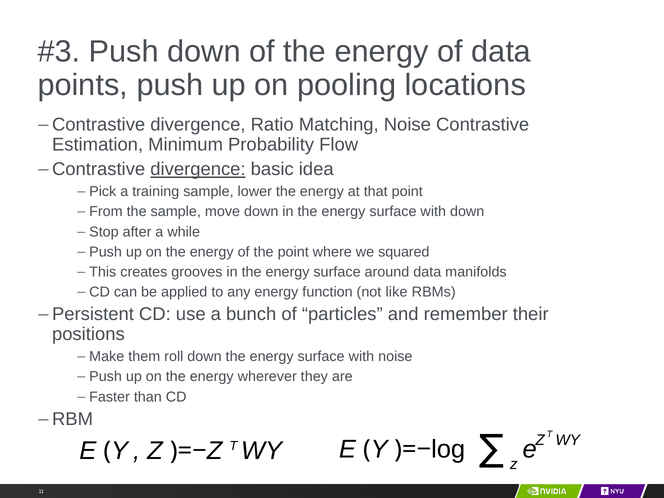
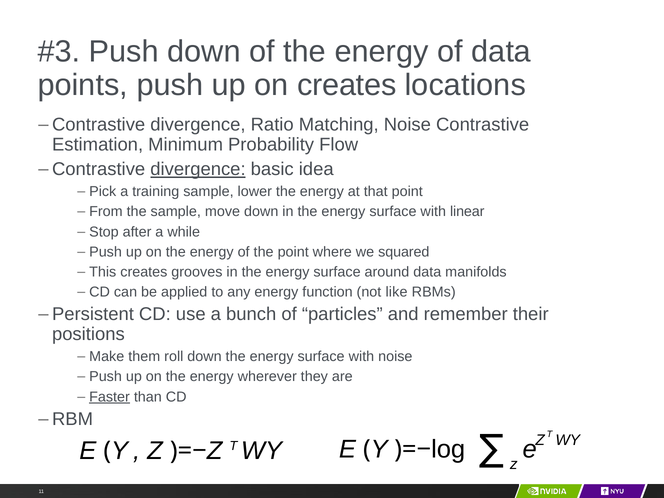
on pooling: pooling -> creates (347, 85)
with down: down -> linear (467, 212)
Faster underline: none -> present (110, 397)
